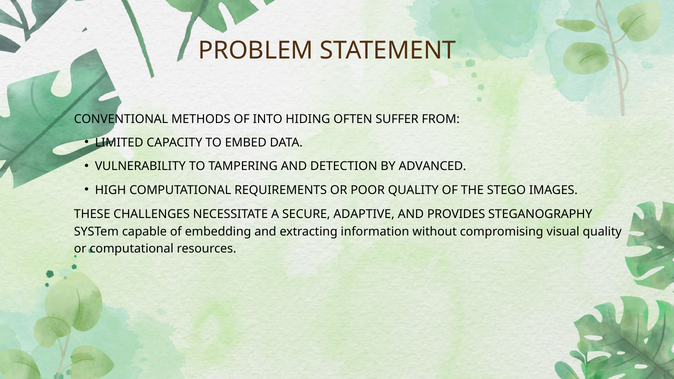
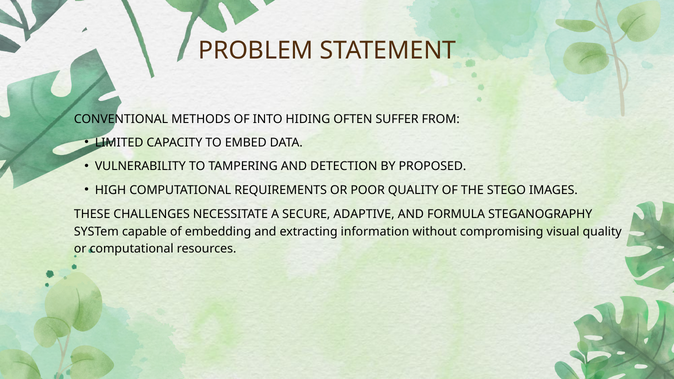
ADVANCED: ADVANCED -> PROPOSED (432, 166)
PROVIDES: PROVIDES -> FORMULA (456, 214)
